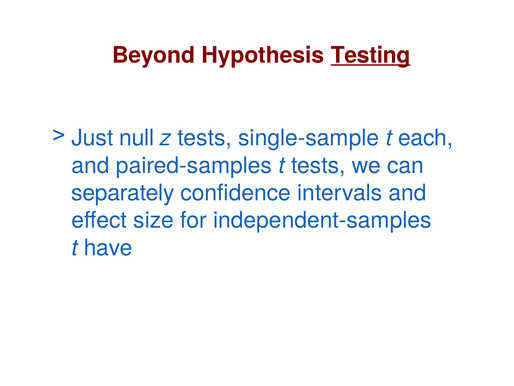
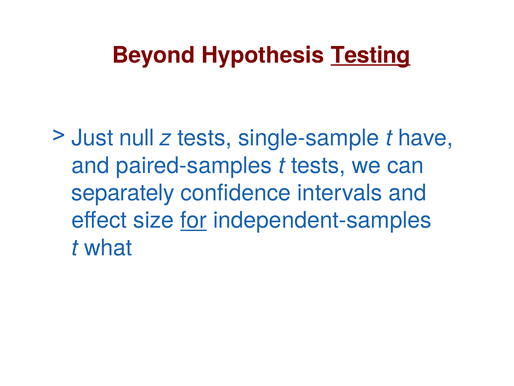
each: each -> have (426, 138)
for underline: none -> present (194, 220)
have: have -> what (108, 247)
